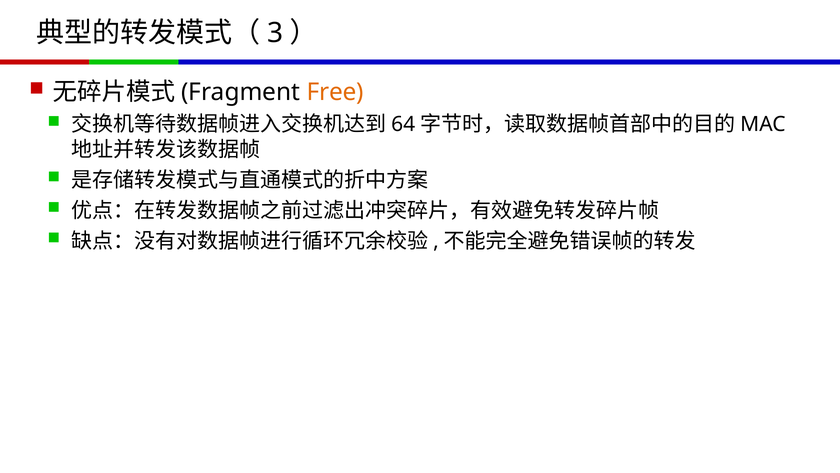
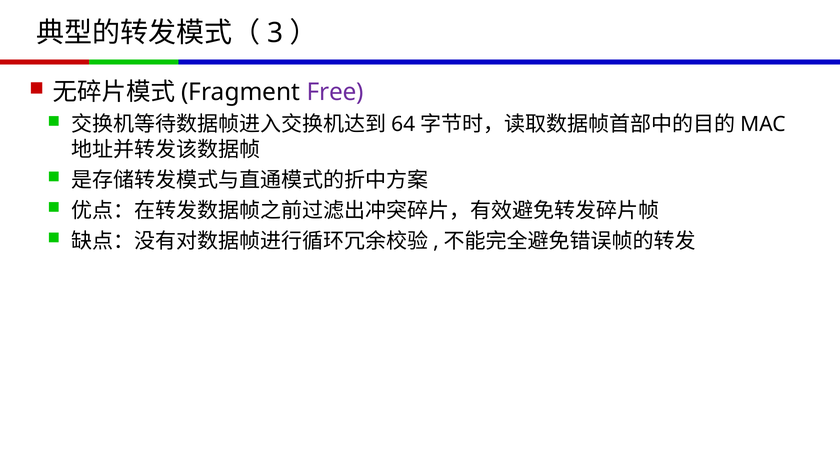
Free colour: orange -> purple (335, 92)
